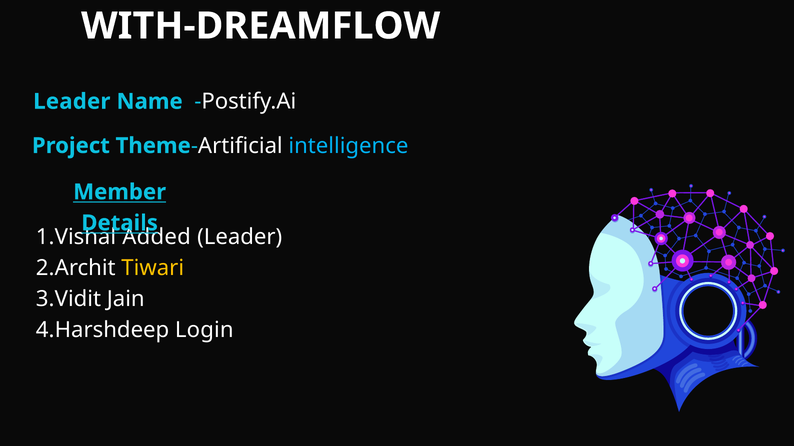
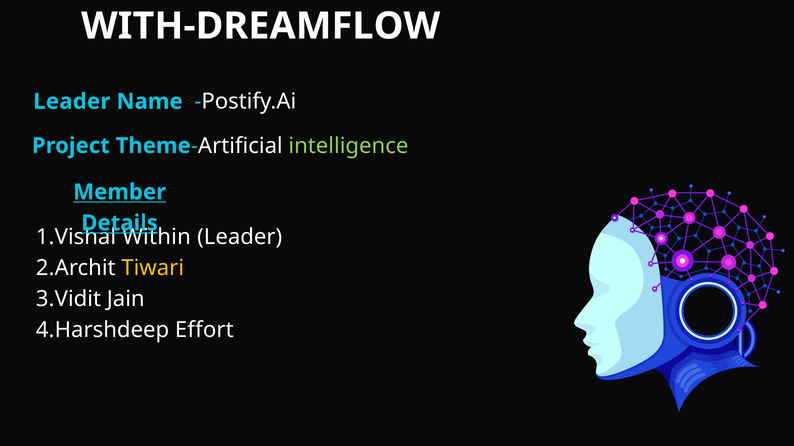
intelligence colour: light blue -> light green (348, 146)
Added: Added -> Within (157, 237)
Login: Login -> Effort (204, 330)
